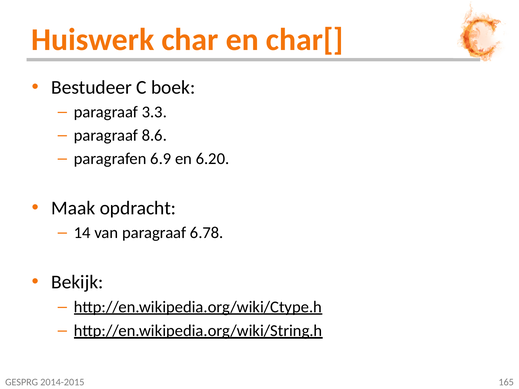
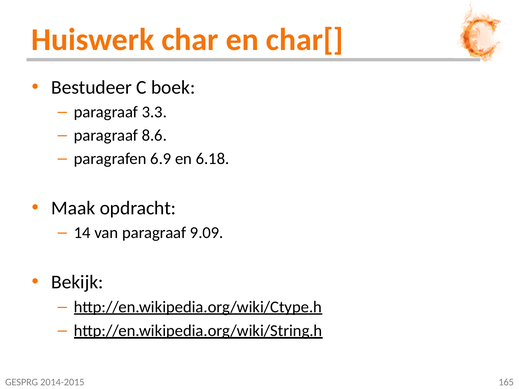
6.20: 6.20 -> 6.18 (213, 159)
6.78: 6.78 -> 9.09 (207, 233)
